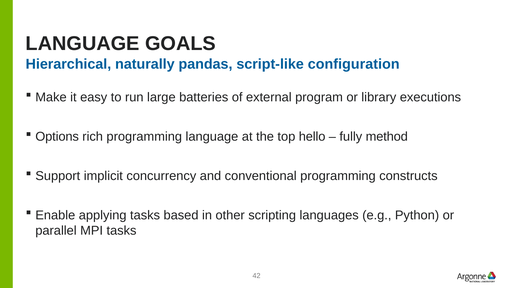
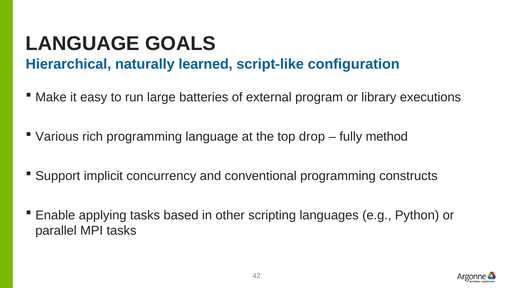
pandas: pandas -> learned (206, 64)
Options: Options -> Various (57, 137)
hello: hello -> drop (312, 137)
